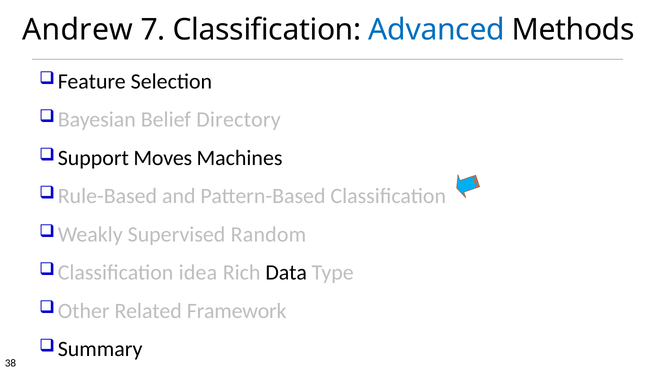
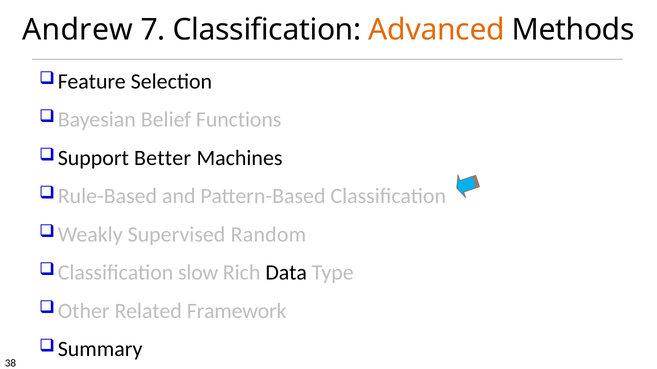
Advanced colour: blue -> orange (437, 30)
Directory: Directory -> Functions (239, 120)
Moves: Moves -> Better (163, 158)
idea: idea -> slow (198, 273)
